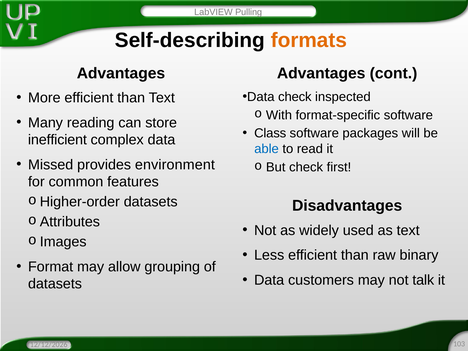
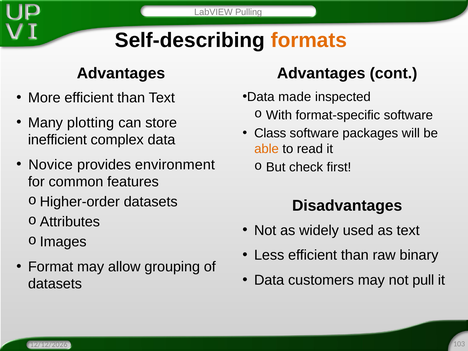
Data check: check -> made (295, 97)
reading: reading -> plotting (91, 123)
able colour: blue -> orange (267, 149)
Missed: Missed -> Novice (51, 165)
talk: talk -> pull (423, 280)
